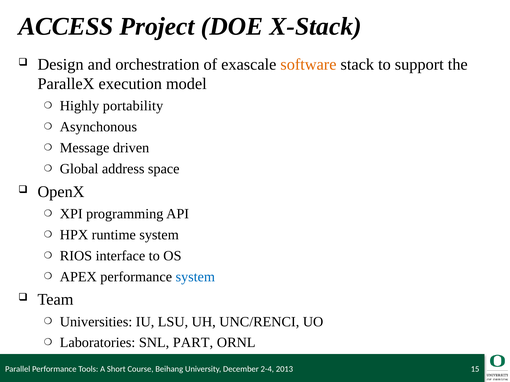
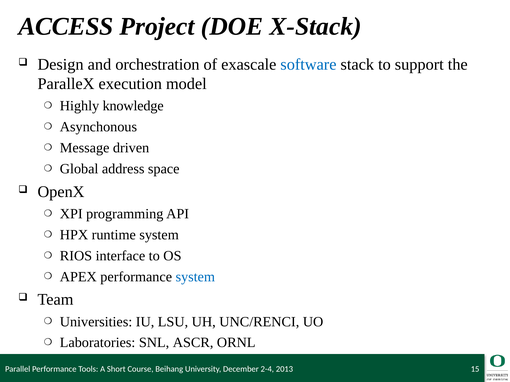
software colour: orange -> blue (308, 64)
portability: portability -> knowledge (133, 106)
PART: PART -> ASCR (193, 343)
